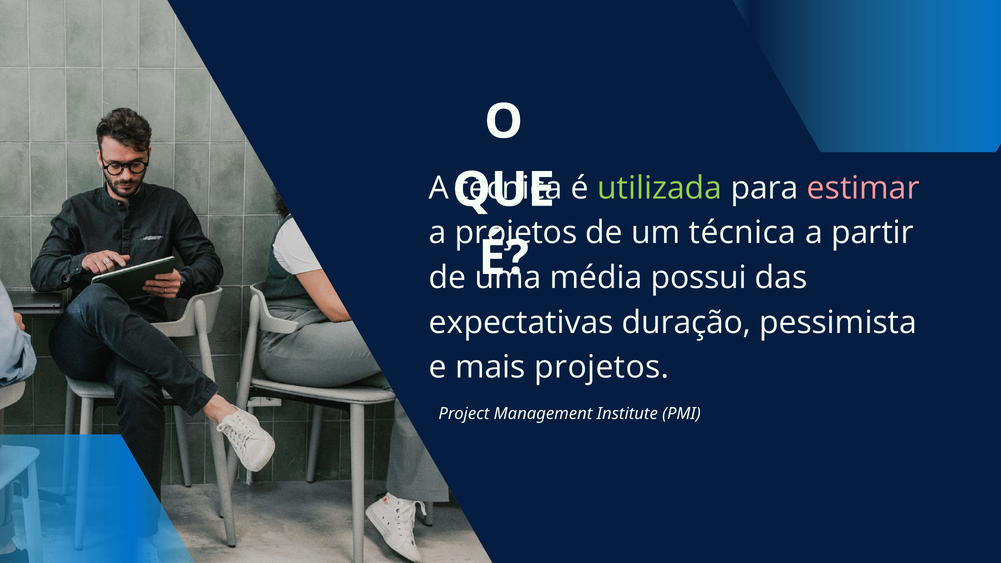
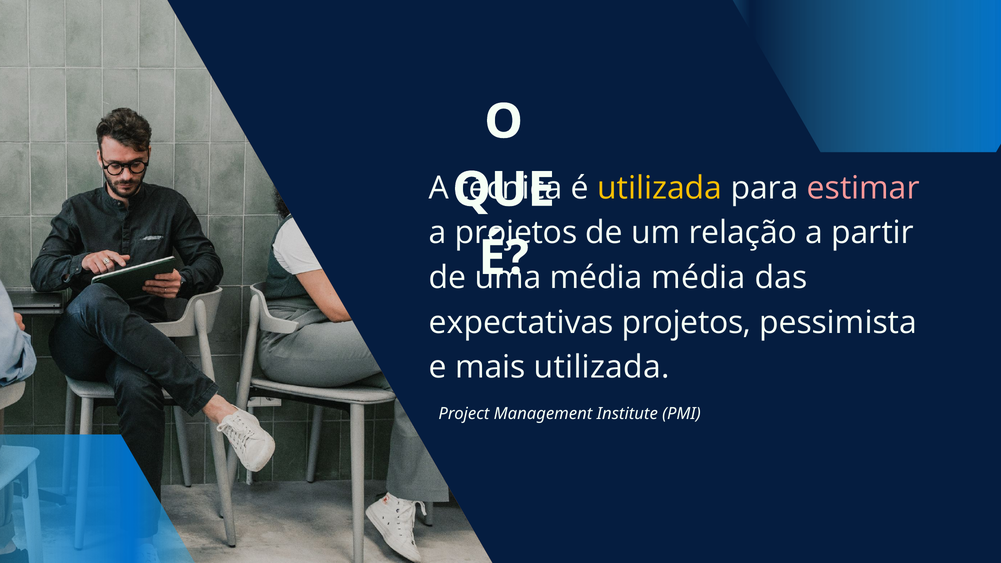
utilizada colour: light green -> yellow (660, 188)
um técnica: técnica -> relação (743, 233)
média possui: possui -> média (699, 278)
expectativas duração: duração -> projetos (686, 322)
mais projetos: projetos -> utilizada (602, 367)
